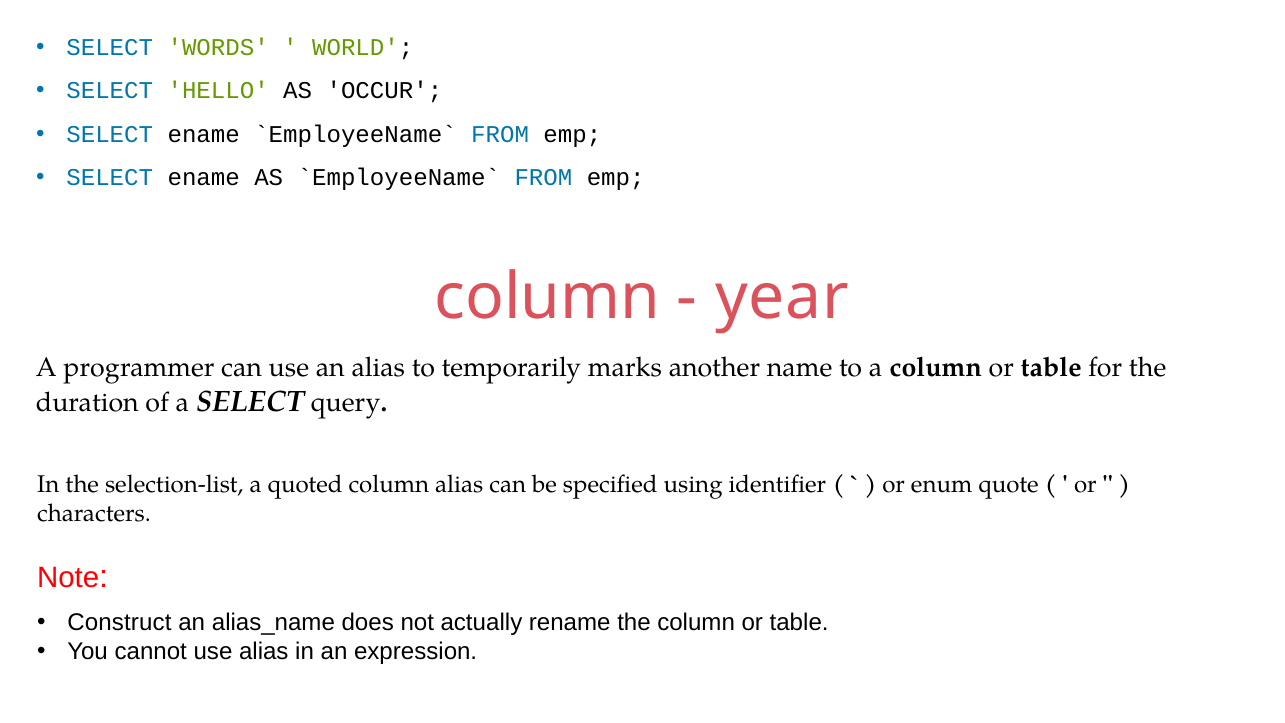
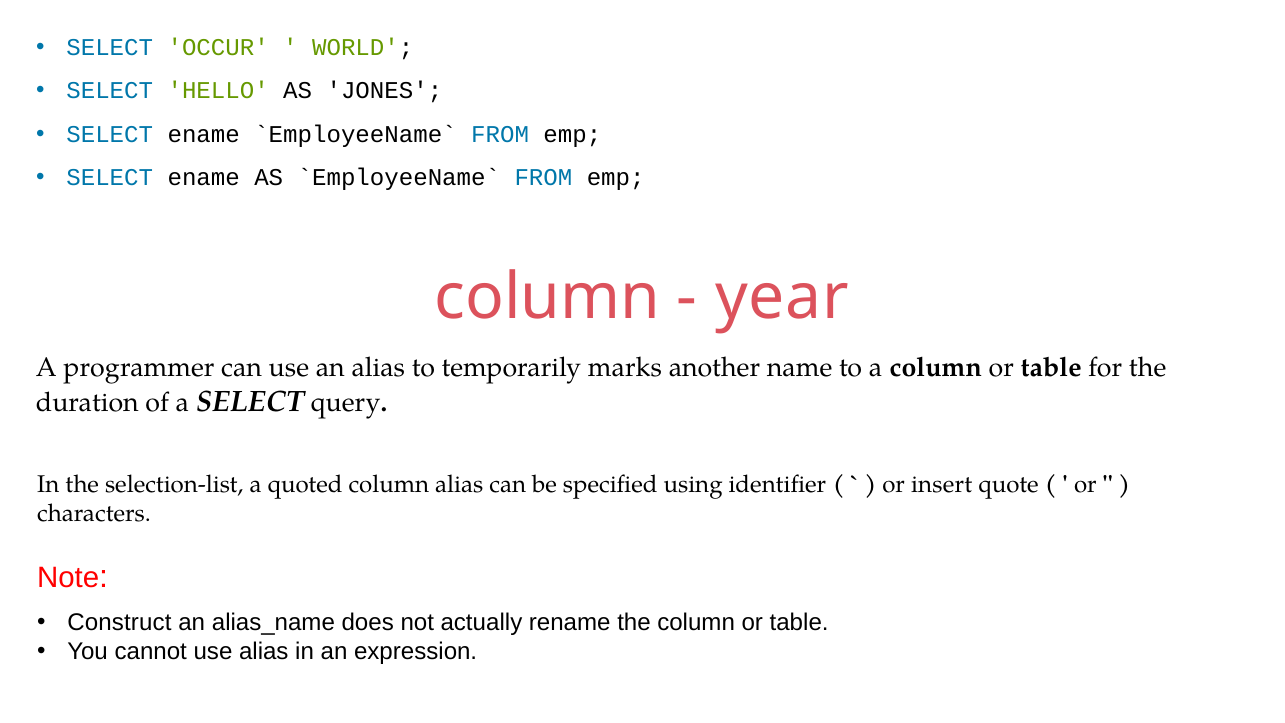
WORDS: WORDS -> OCCUR (218, 48)
OCCUR: OCCUR -> JONES (384, 91)
enum: enum -> insert (942, 485)
